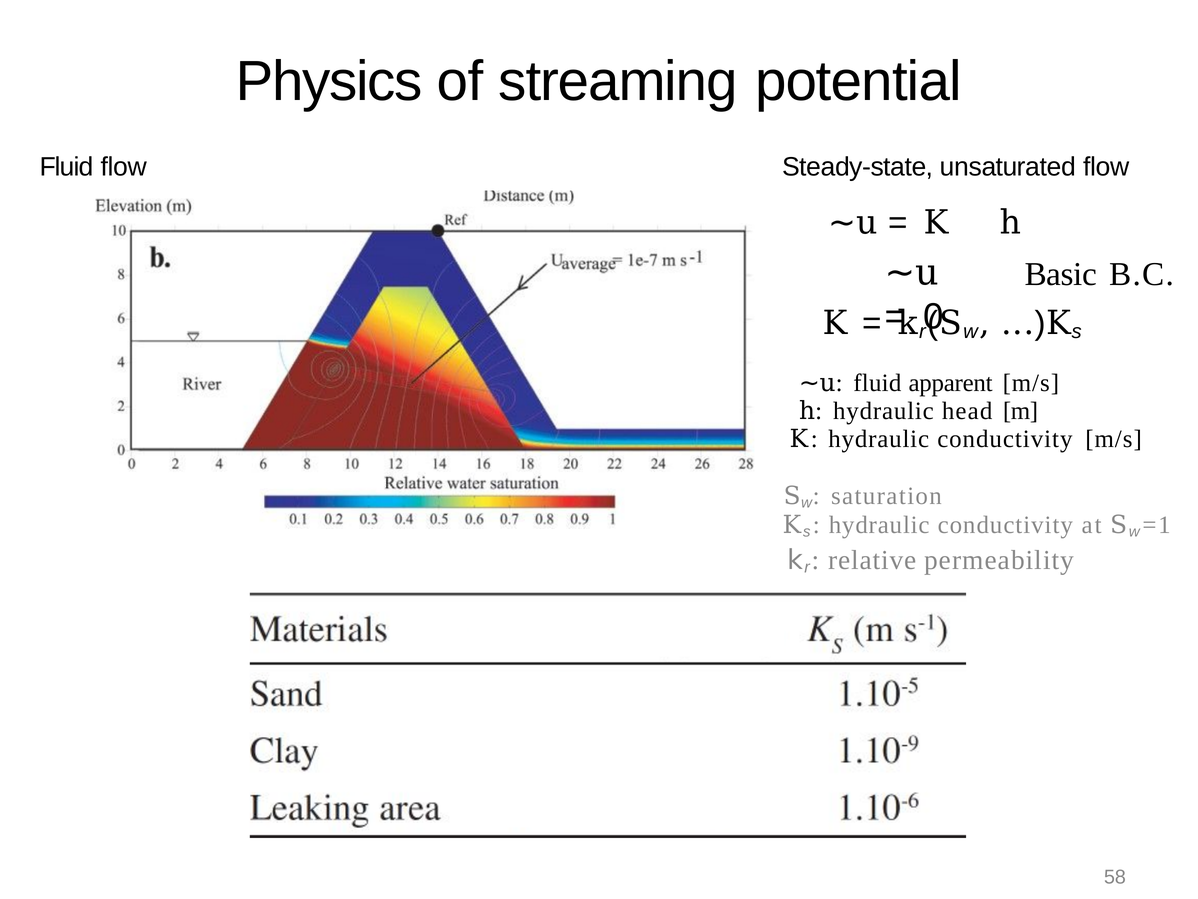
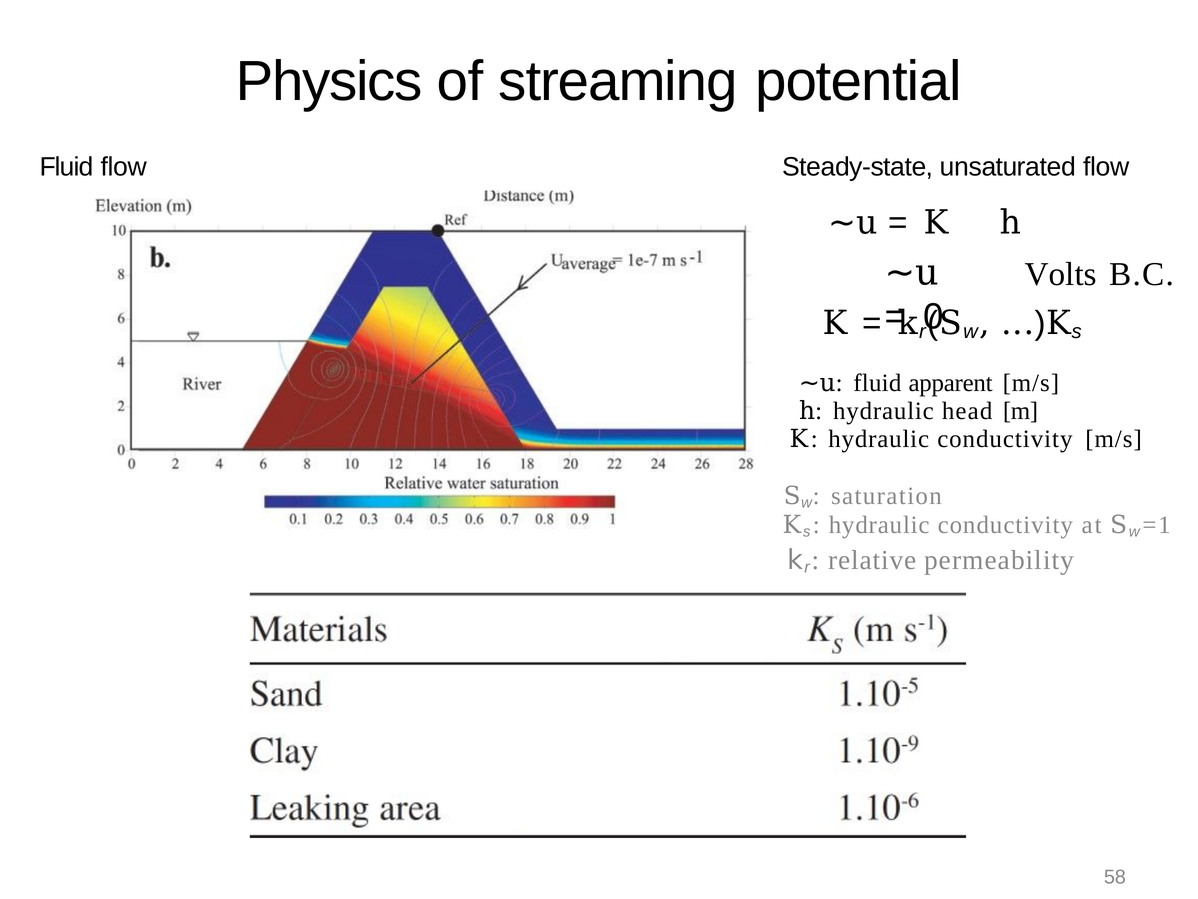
Basic: Basic -> Volts (1061, 274)
